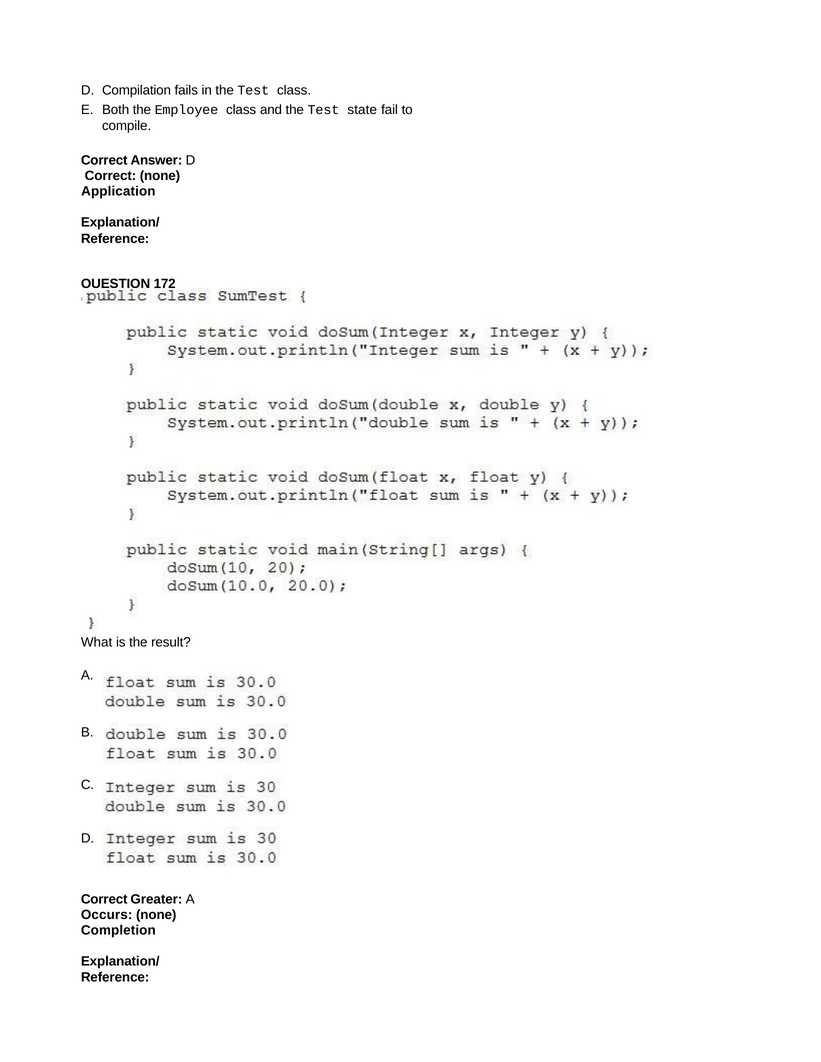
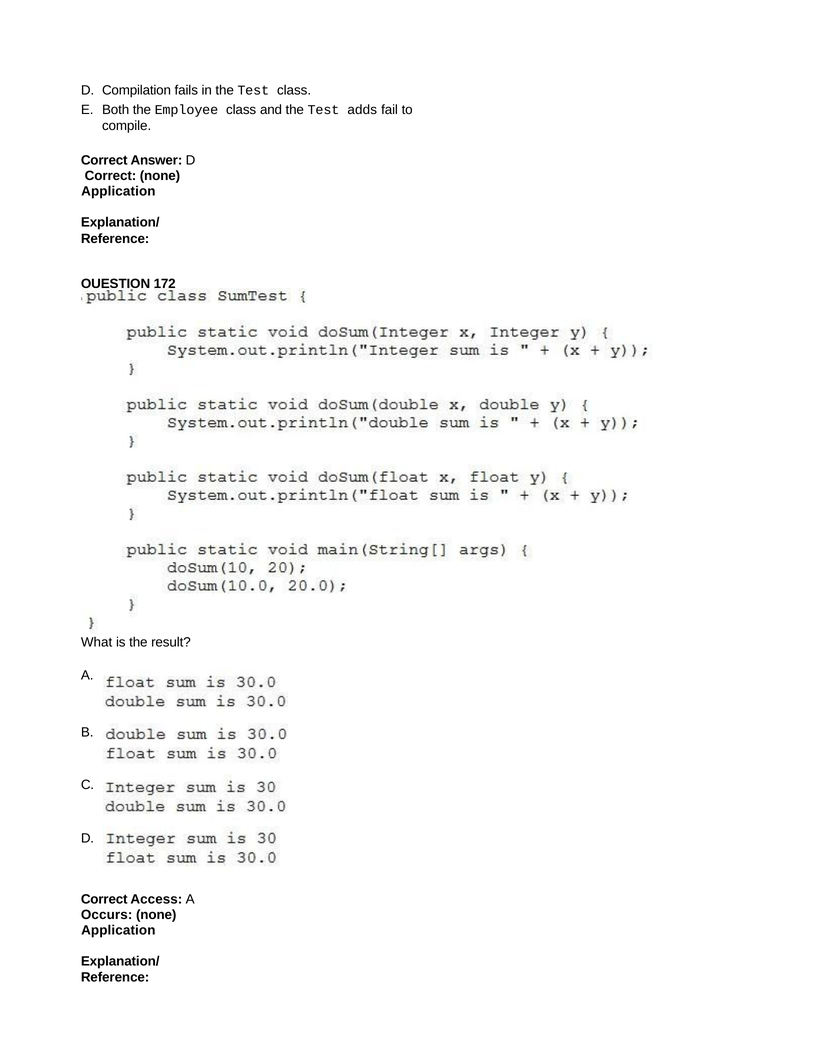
state: state -> adds (362, 110)
Greater: Greater -> Access (156, 900)
Completion: Completion -> Application (118, 931)
